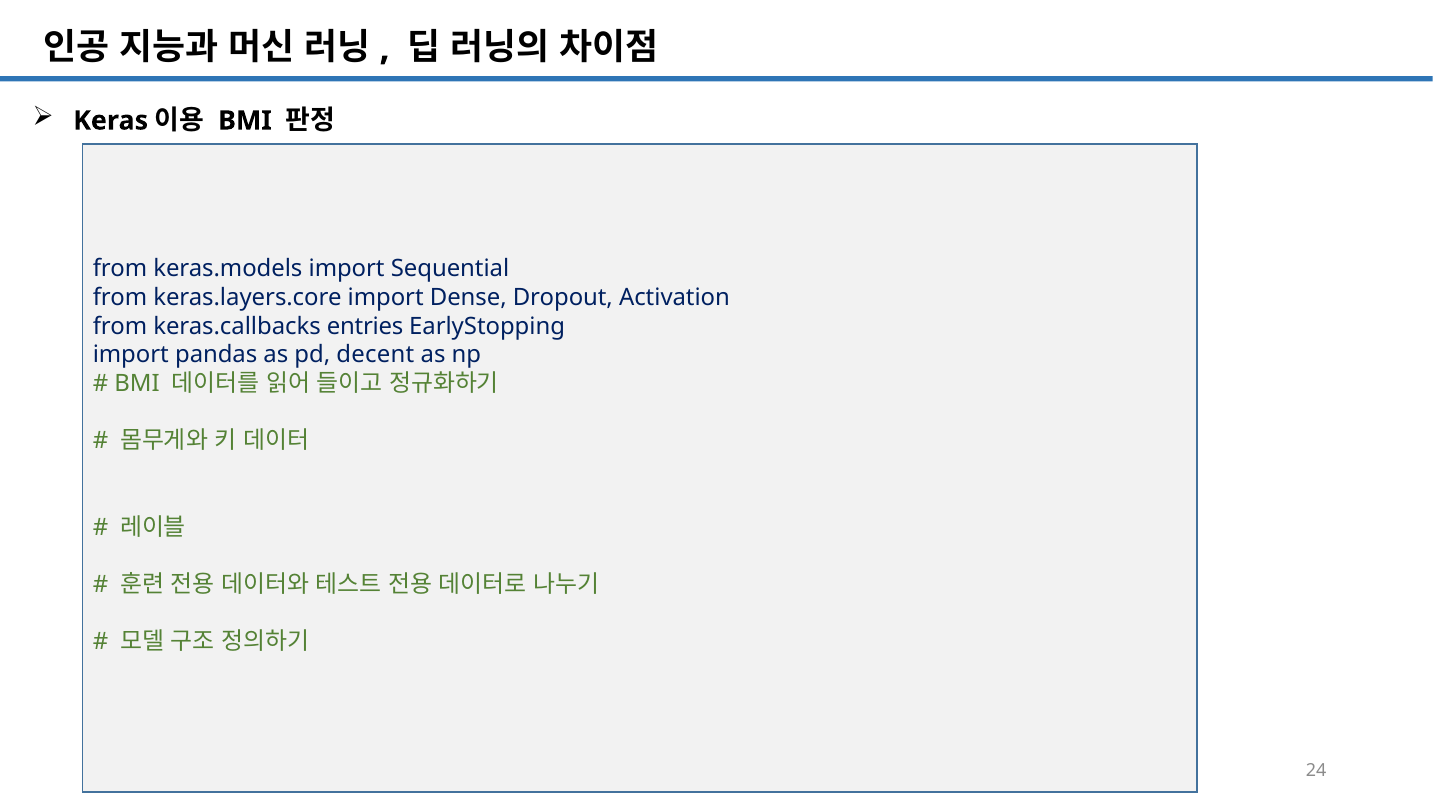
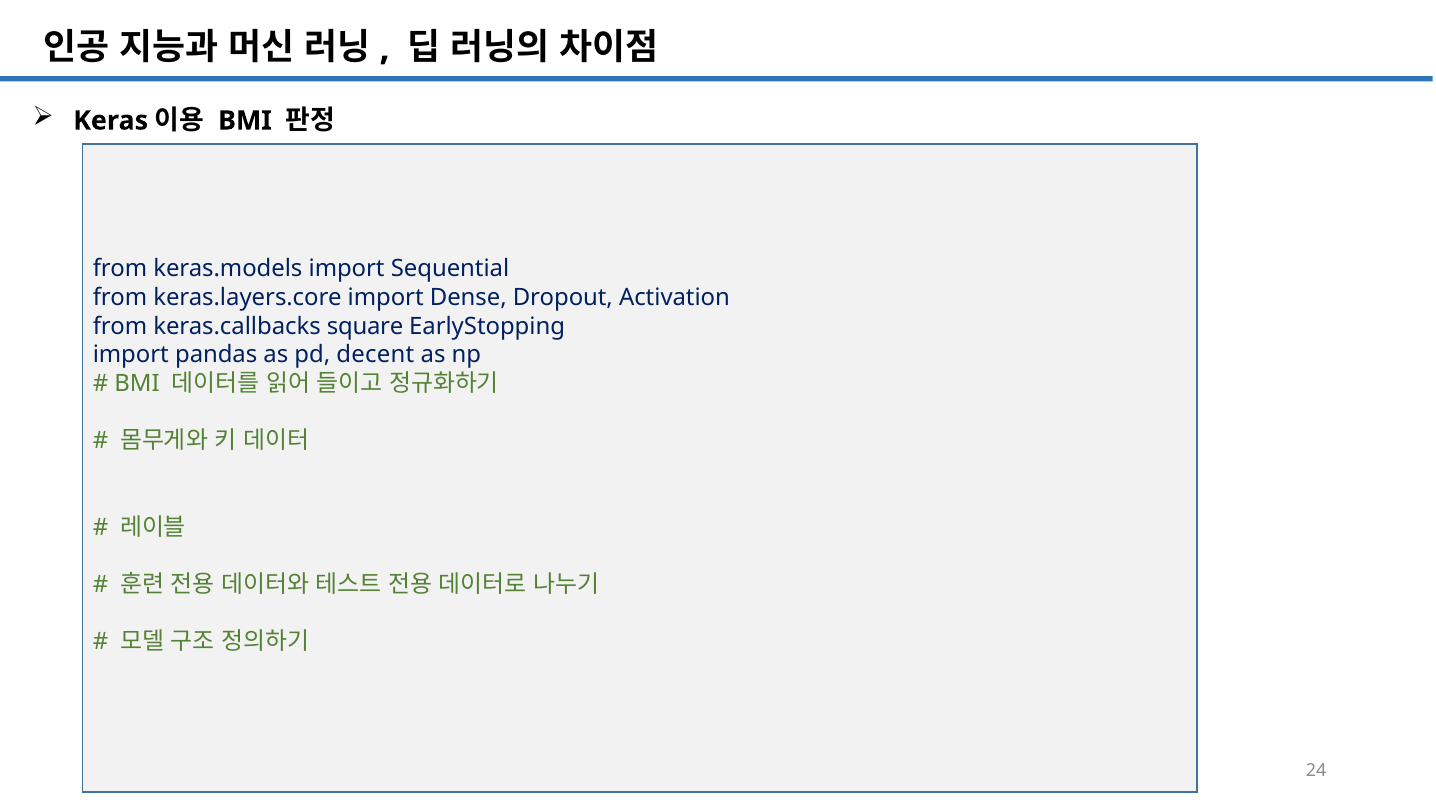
entries: entries -> square (365, 326)
